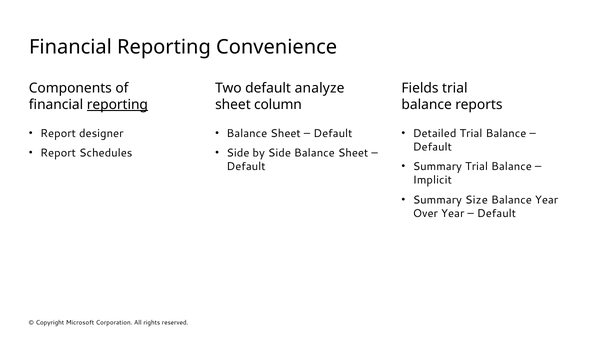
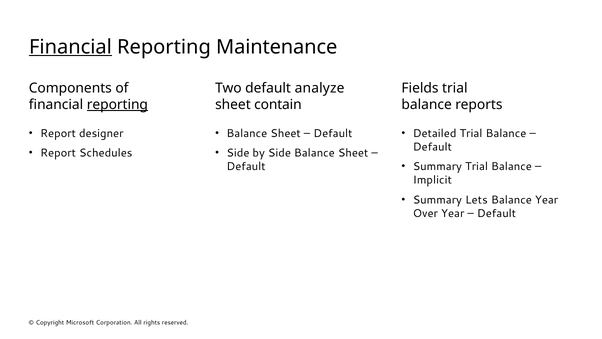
Financial underline: none -> present (70, 47)
Convenience: Convenience -> Maintenance (277, 47)
column: column -> contain (278, 105)
Size: Size -> Lets (476, 200)
